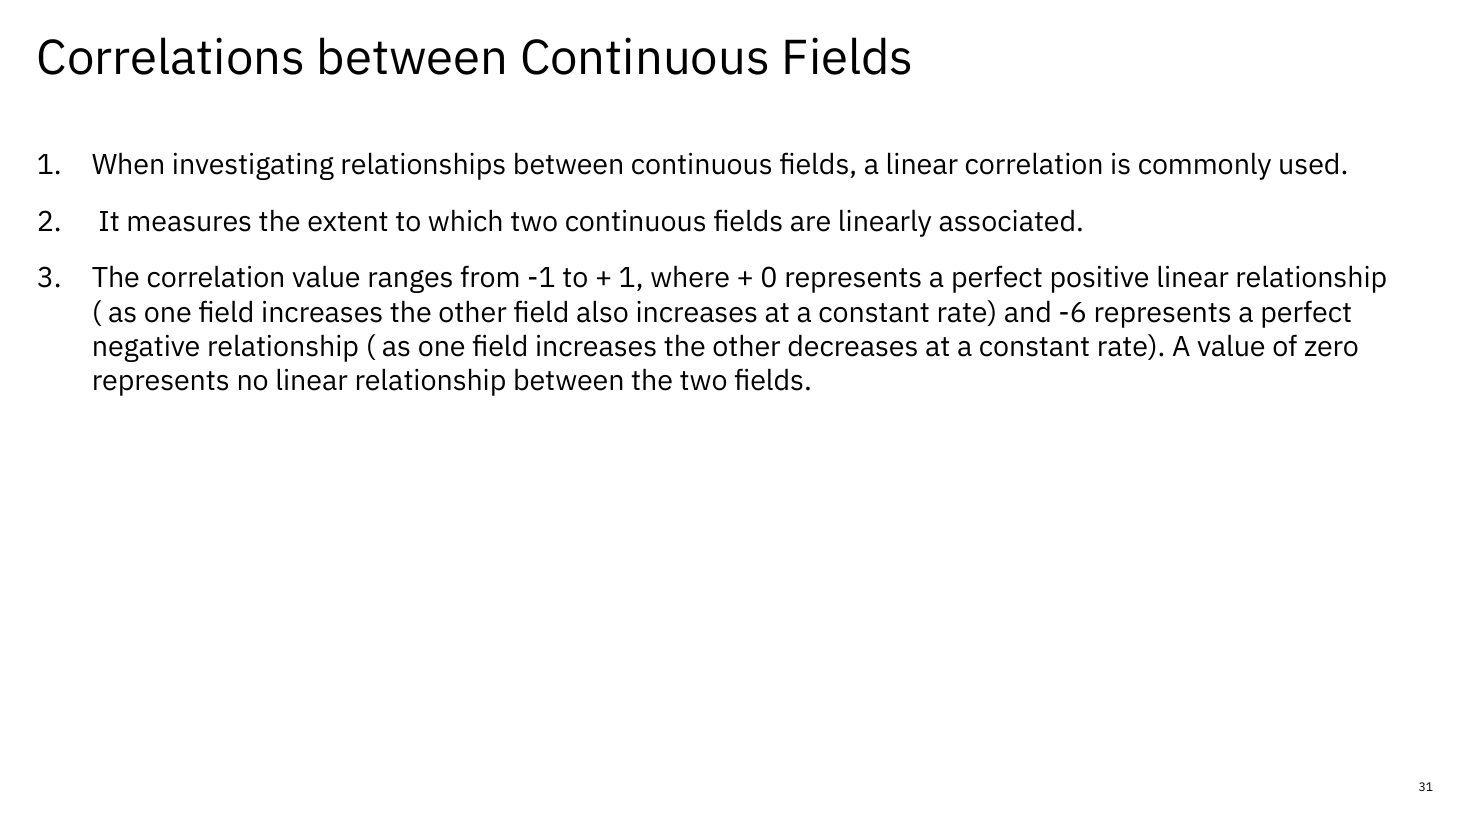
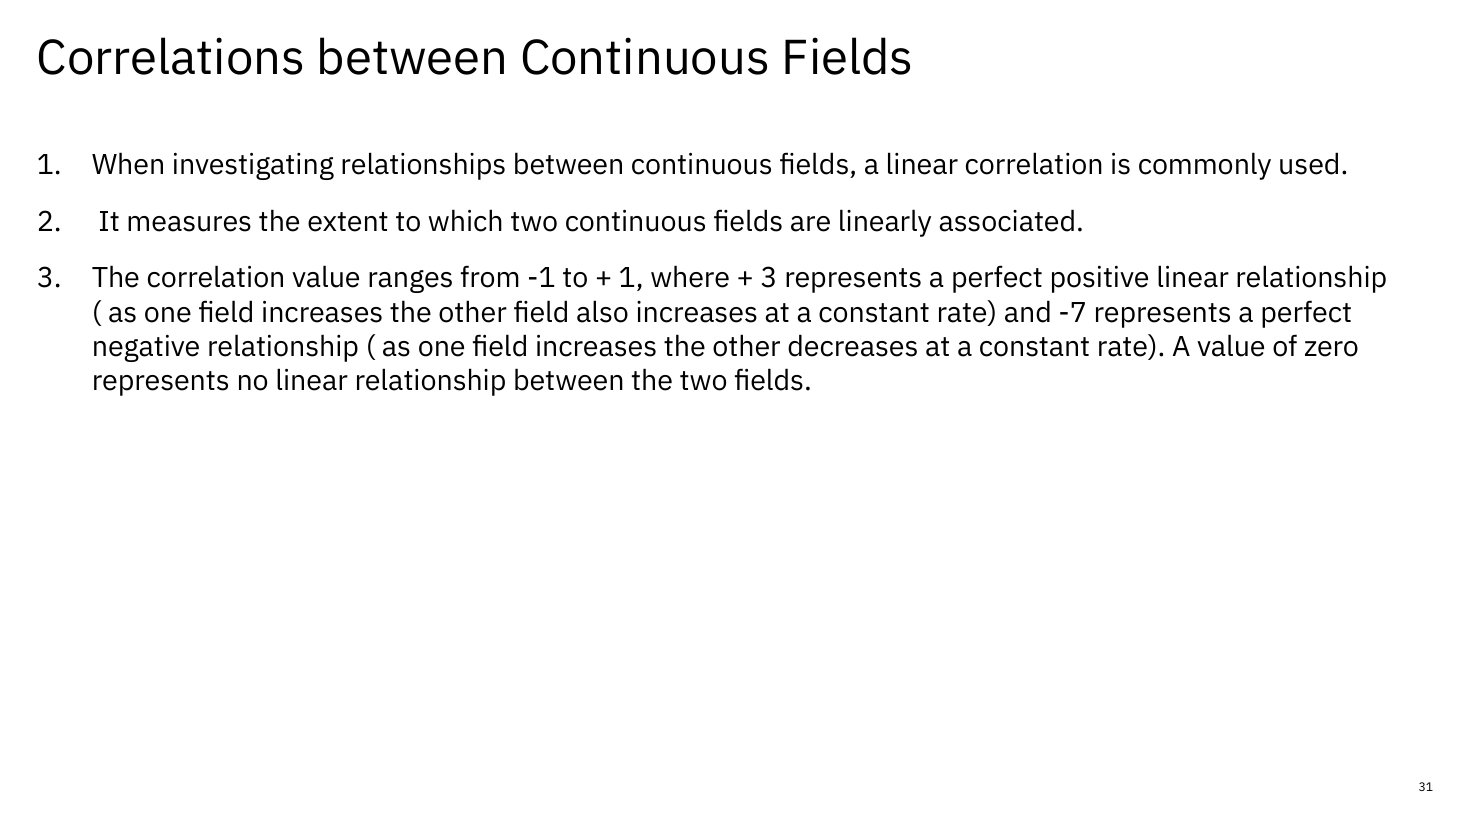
0: 0 -> 3 (769, 278)
-6: -6 -> -7 (1073, 313)
